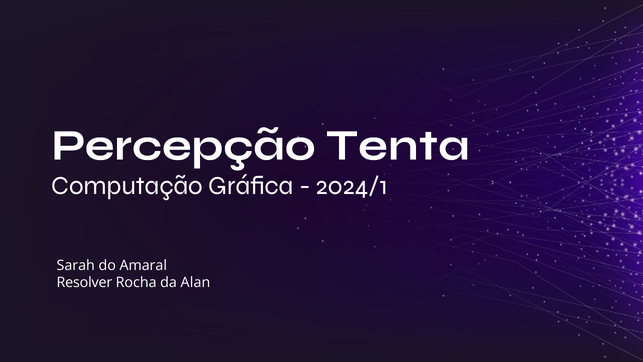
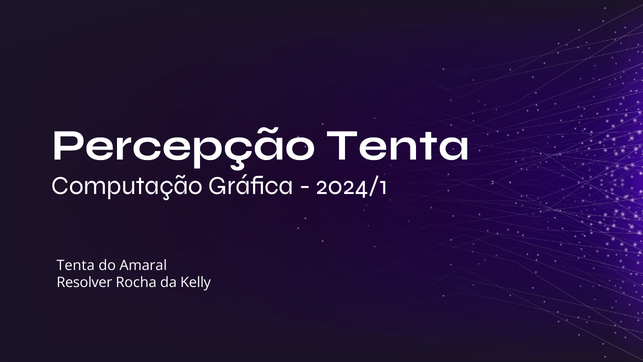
Sarah: Sarah -> Tenta (76, 265)
Alan: Alan -> Kelly (196, 282)
